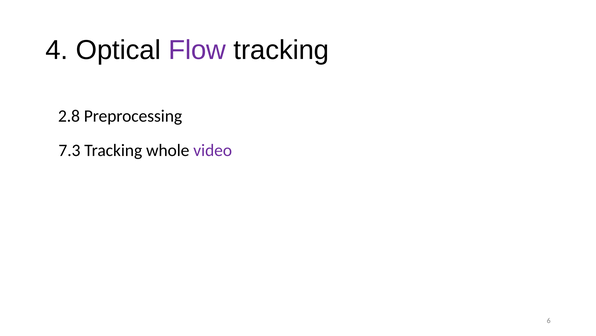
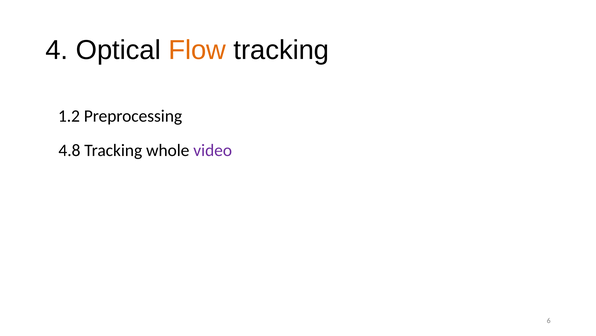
Flow colour: purple -> orange (197, 50)
2.8: 2.8 -> 1.2 (69, 116)
7.3: 7.3 -> 4.8 (69, 150)
